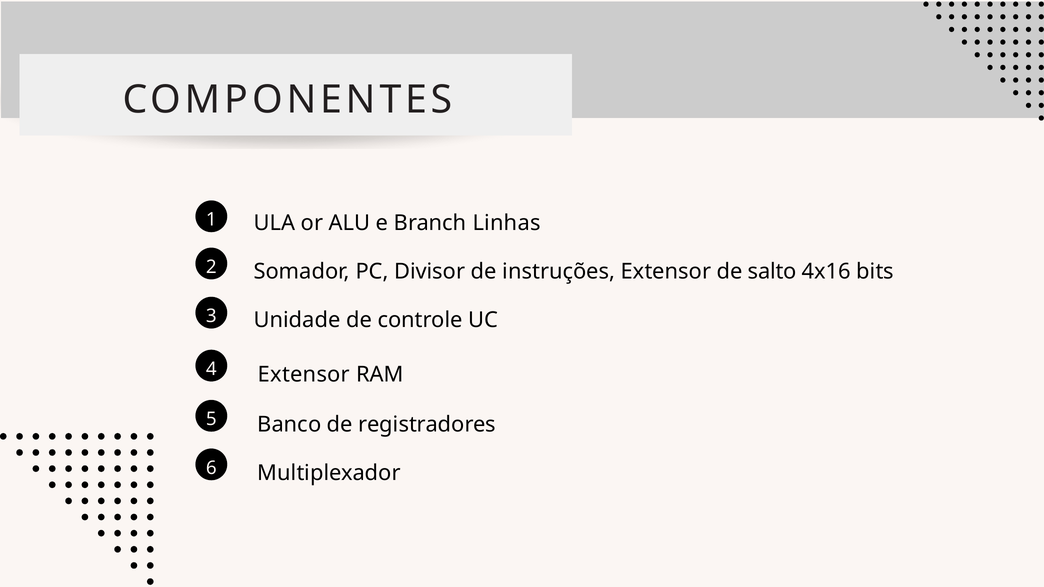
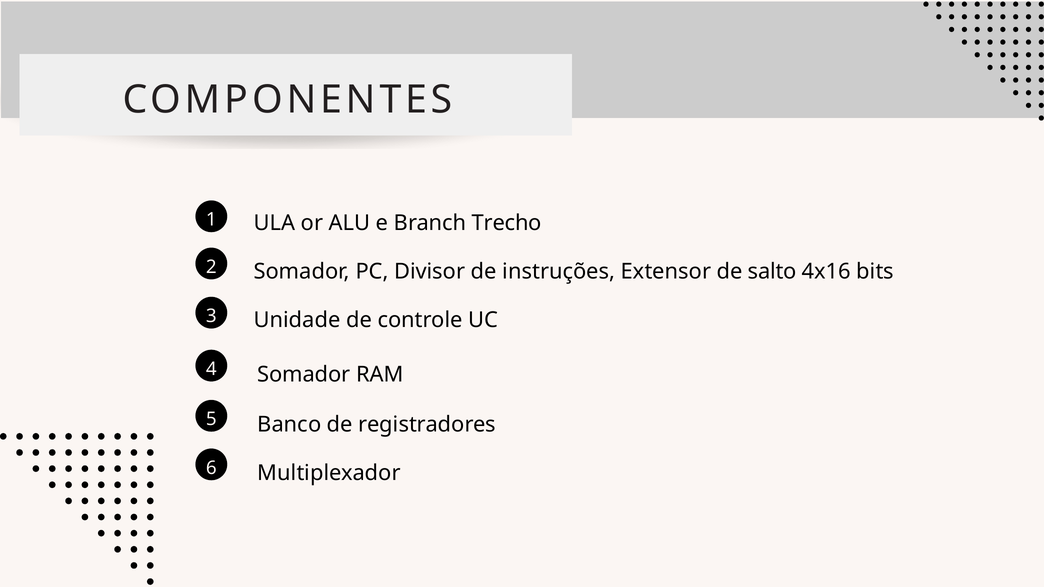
Linhas: Linhas -> Trecho (507, 223)
4 Extensor: Extensor -> Somador (304, 375)
